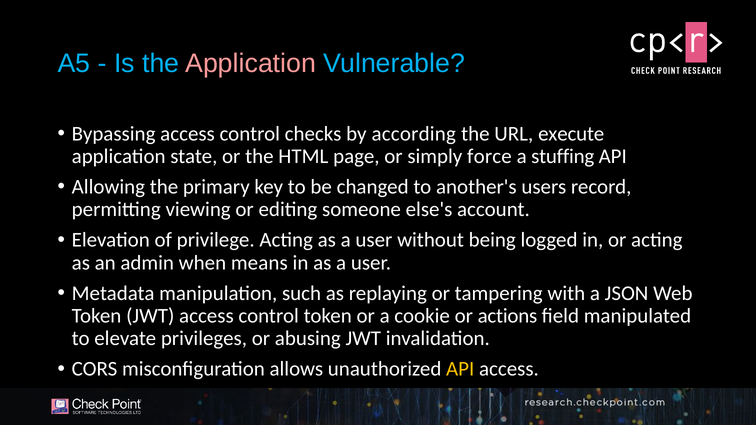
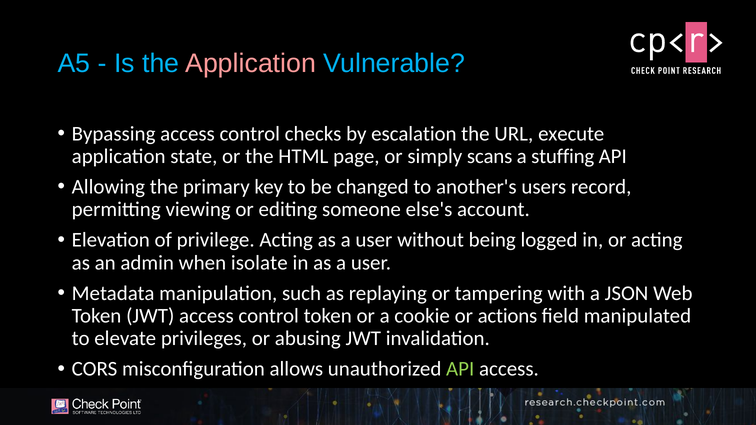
according: according -> escalation (414, 134)
force: force -> scans (490, 156)
means: means -> isolate (259, 263)
API colour: yellow -> light green (460, 369)
